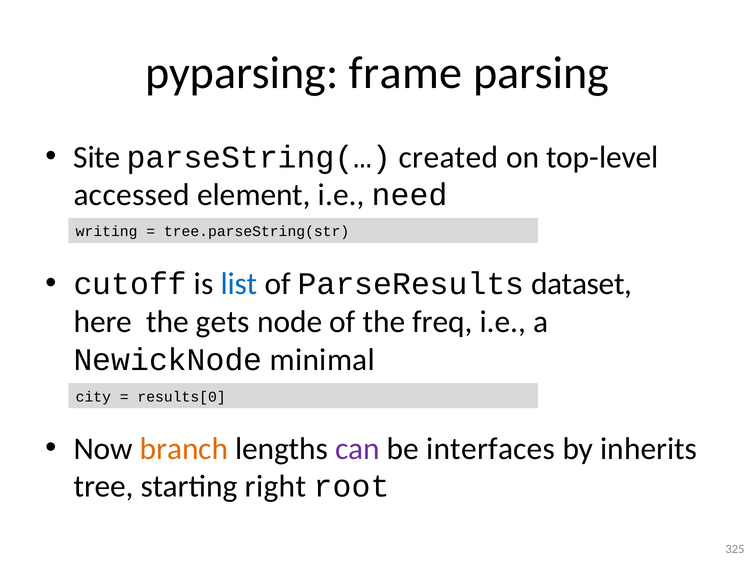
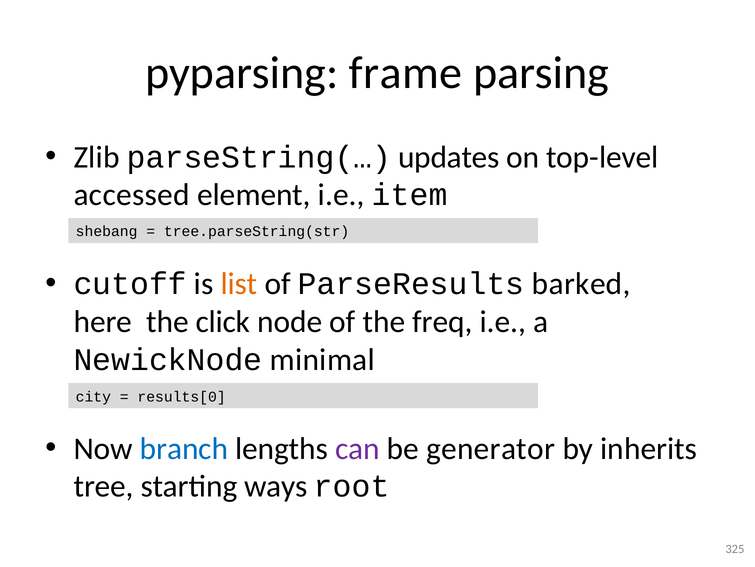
Site: Site -> Zlib (97, 157)
created: created -> updates (449, 157)
need: need -> item (410, 195)
writing: writing -> shebang (107, 231)
list colour: blue -> orange (239, 284)
dataset: dataset -> barked (581, 284)
gets: gets -> click (223, 321)
branch colour: orange -> blue (184, 448)
interfaces: interfaces -> generator (491, 448)
right: right -> ways (276, 486)
